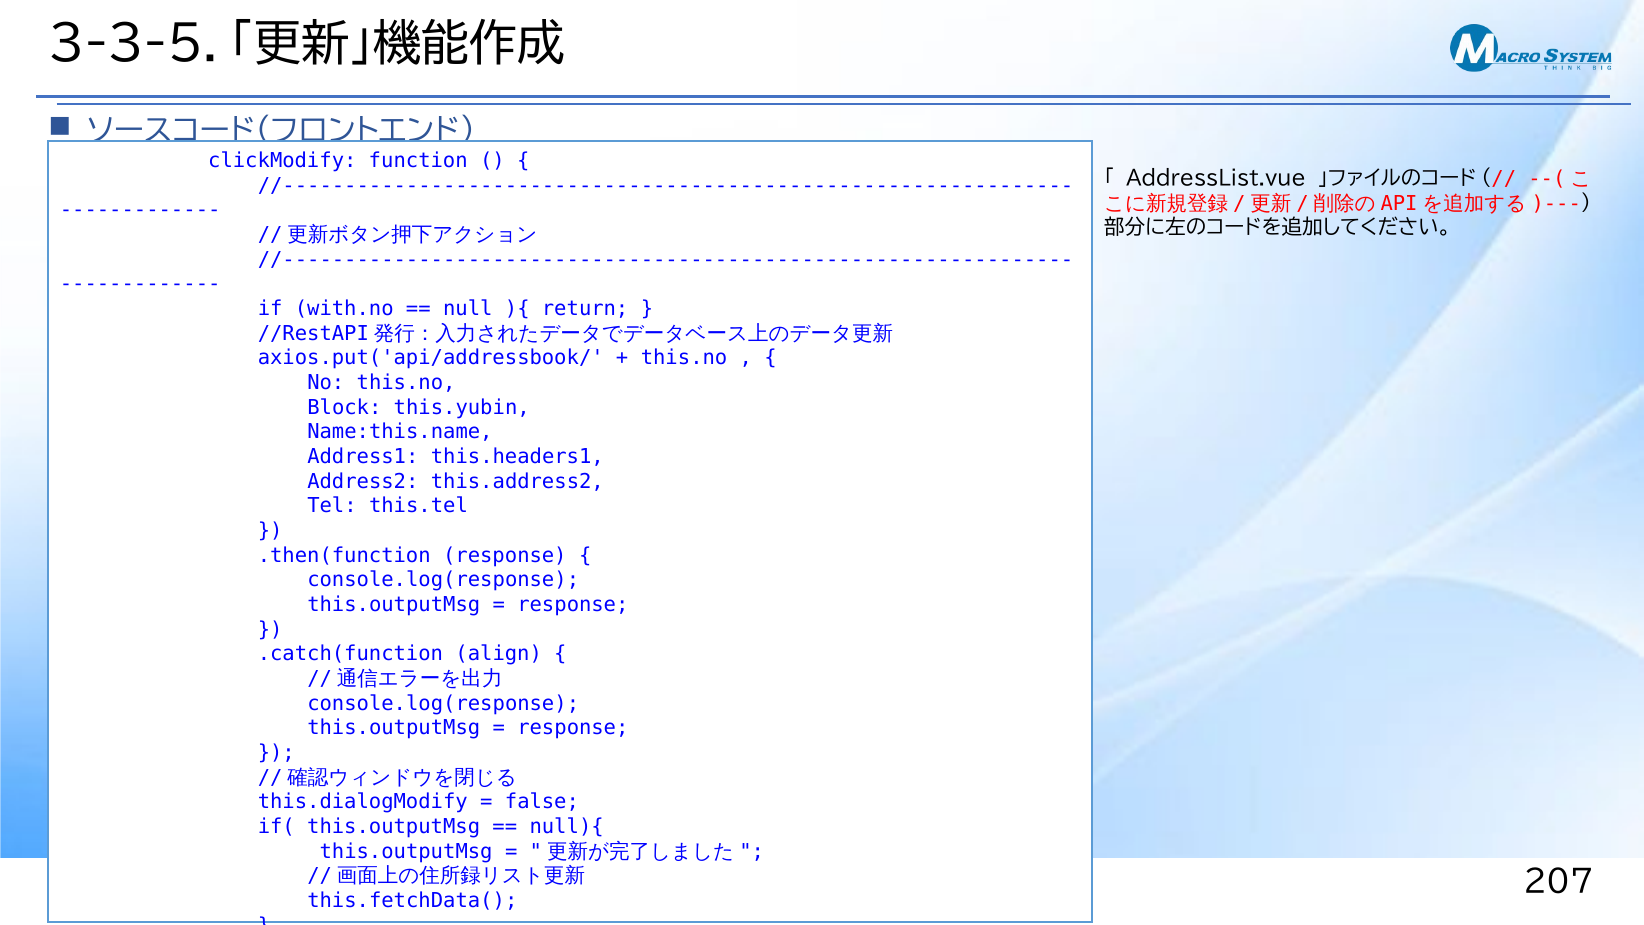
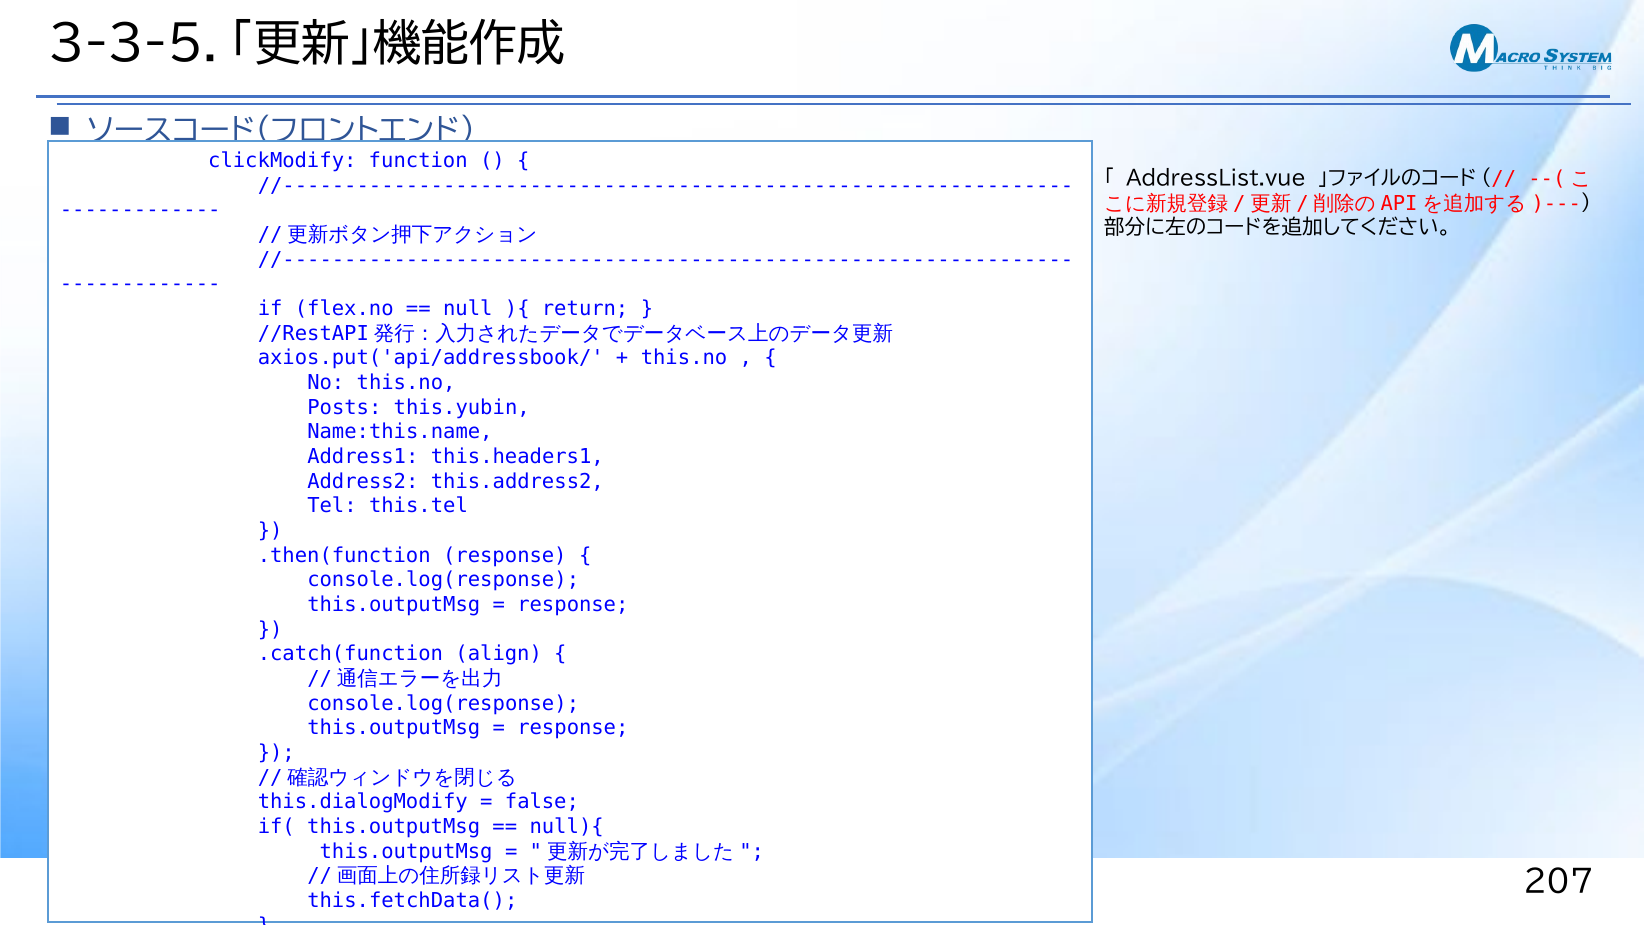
with.no: with.no -> flex.no (344, 309)
Block: Block -> Posts (344, 407)
